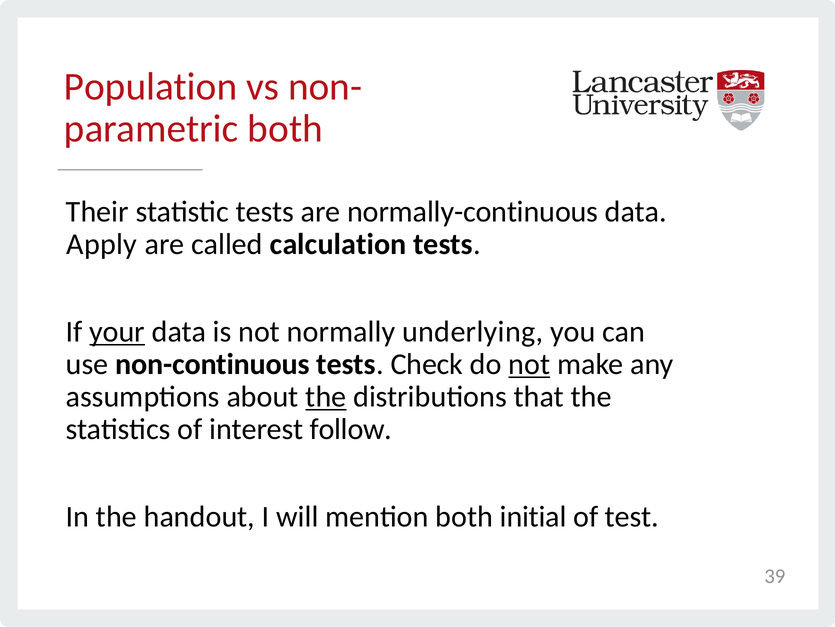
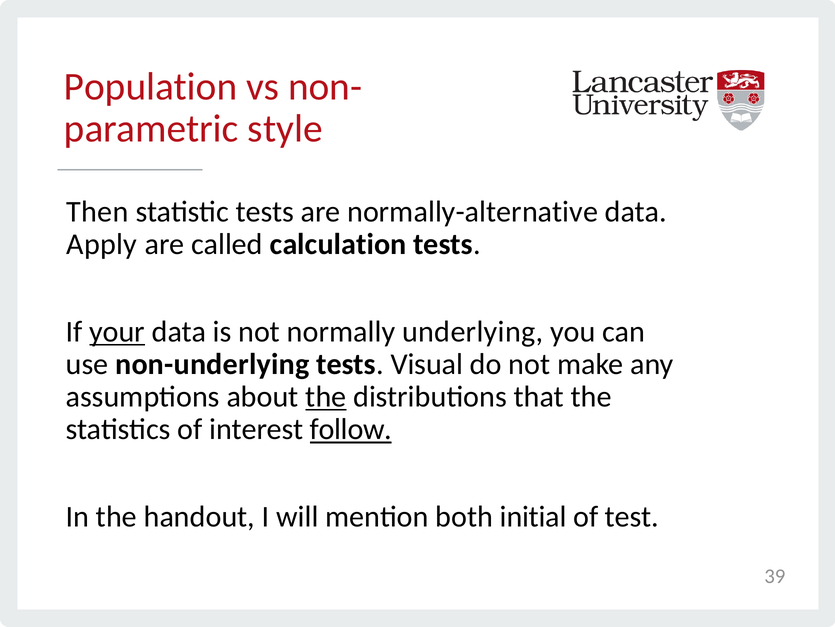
parametric both: both -> style (285, 129)
Their: Their -> Then (97, 211)
normally-continuous: normally-continuous -> normally-alternative (473, 211)
non-continuous: non-continuous -> non-underlying (212, 364)
Check: Check -> Visual (427, 364)
not underline: present -> none (529, 364)
follow underline: none -> present (351, 429)
